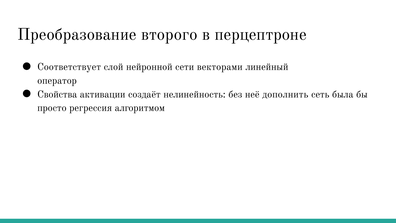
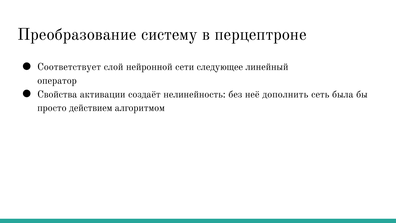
второго: второго -> систему (169, 34)
векторами: векторами -> следующее (220, 67)
регрессия: регрессия -> действием (91, 108)
